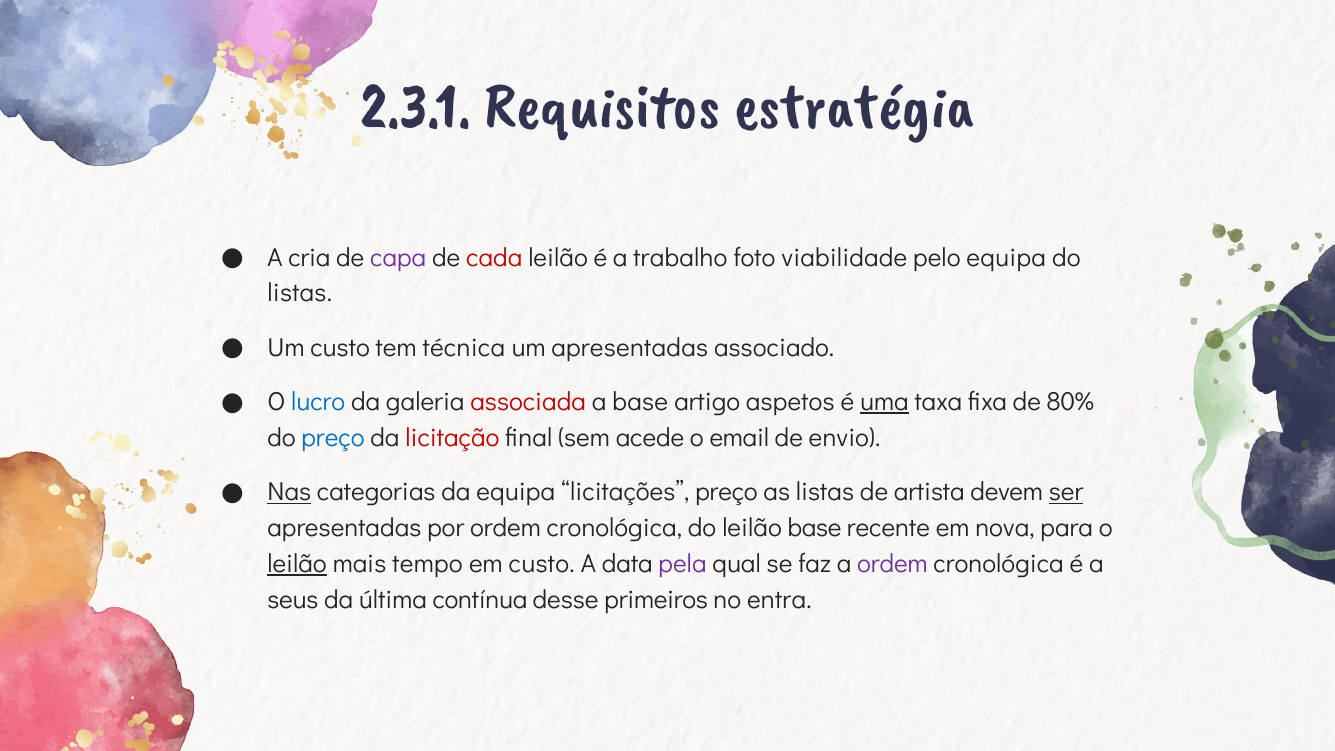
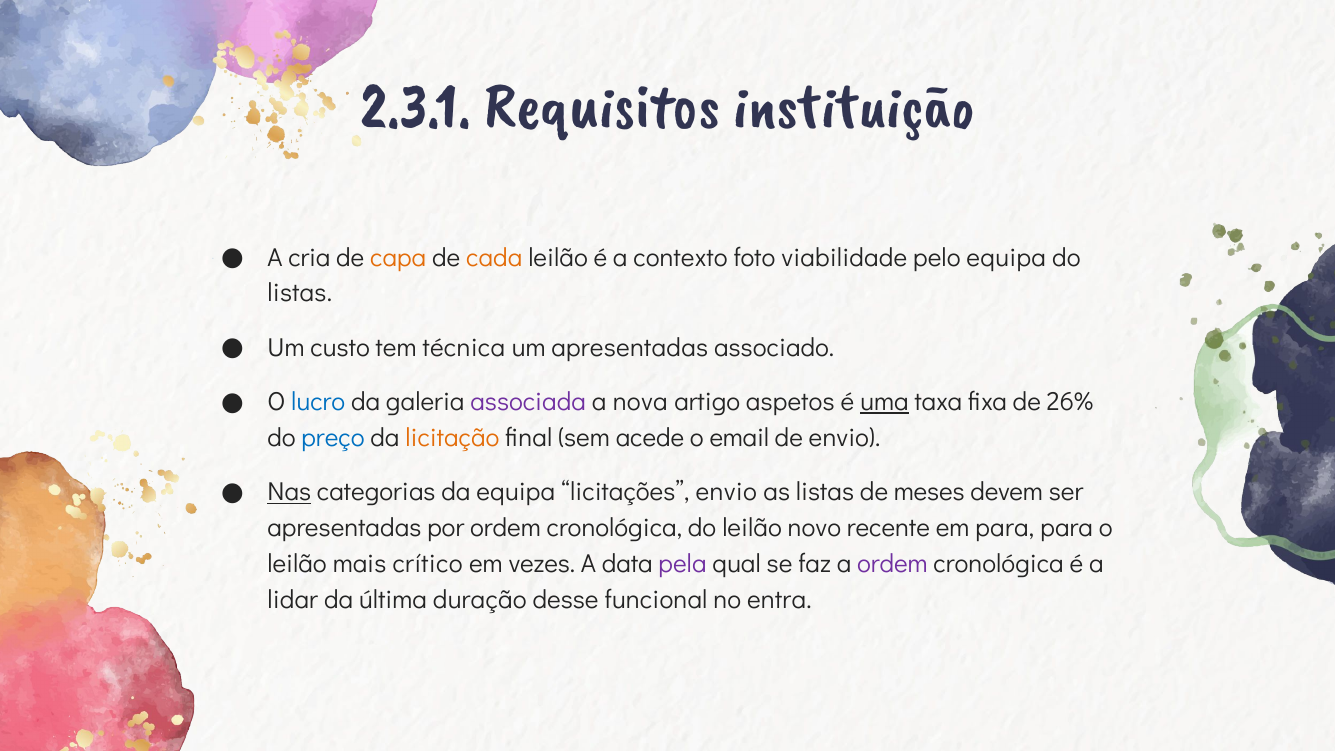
estratégia: estratégia -> instituição (854, 106)
capa colour: purple -> orange (398, 258)
cada colour: red -> orange (494, 258)
trabalho: trabalho -> contexto (681, 258)
associada colour: red -> purple (528, 402)
a base: base -> nova (640, 402)
80%: 80% -> 26% (1070, 402)
licitação colour: red -> orange (452, 438)
licitações preço: preço -> envio (726, 492)
artista: artista -> meses (929, 492)
ser underline: present -> none (1066, 492)
leilão base: base -> novo (814, 528)
em nova: nova -> para (1005, 528)
leilão underline: present -> none (297, 564)
tempo: tempo -> crítico (428, 564)
em custo: custo -> vezes (542, 564)
seus: seus -> lidar (293, 600)
contínua: contínua -> duração (480, 600)
primeiros: primeiros -> funcional (656, 600)
